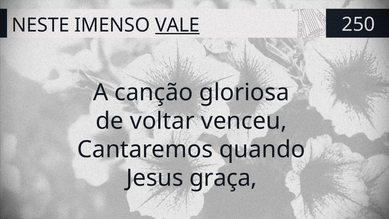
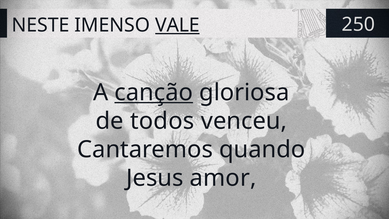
canção underline: none -> present (154, 92)
voltar: voltar -> todos (162, 121)
graça: graça -> amor (223, 178)
